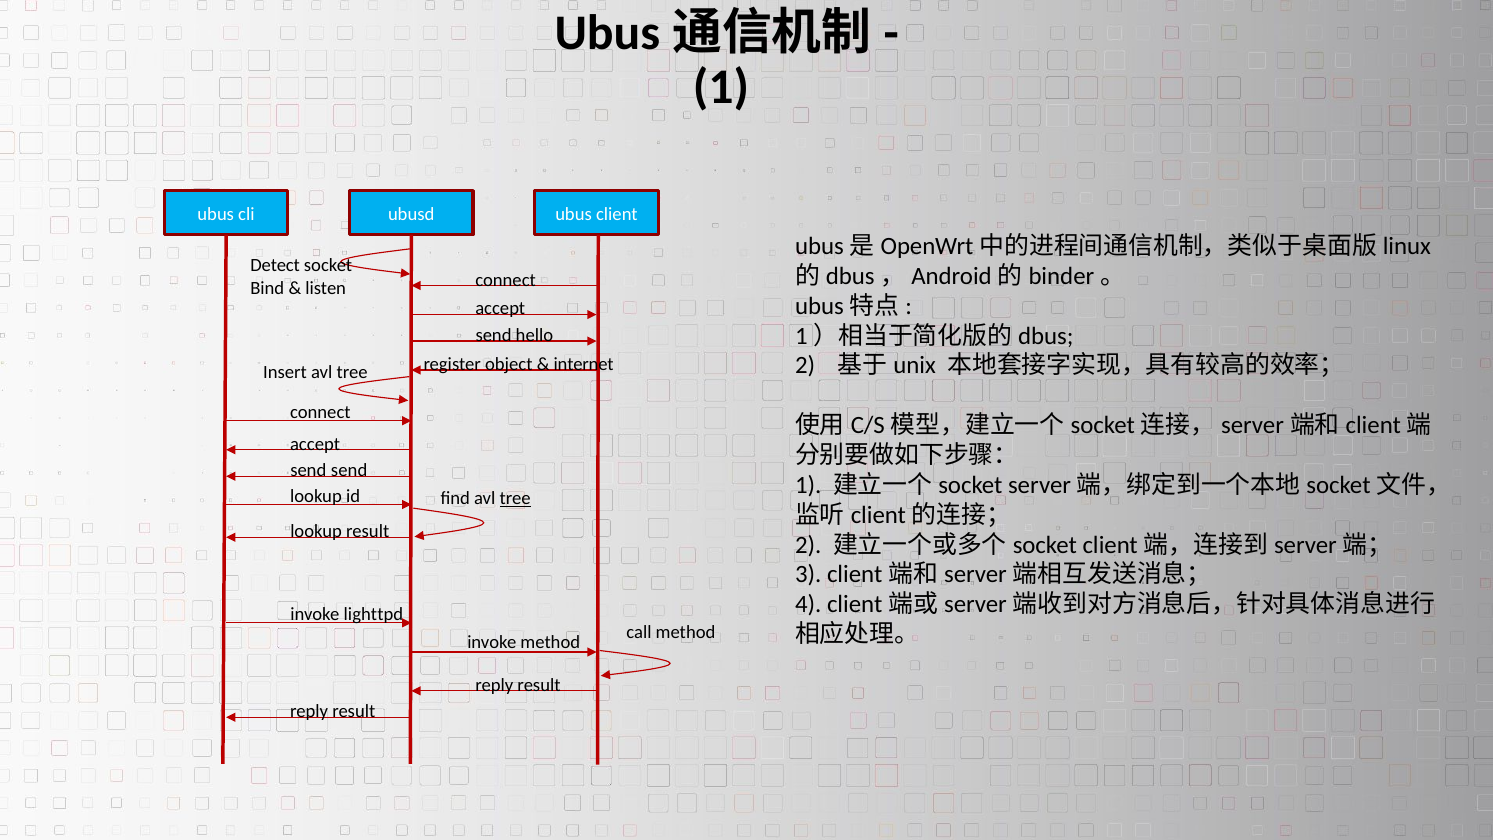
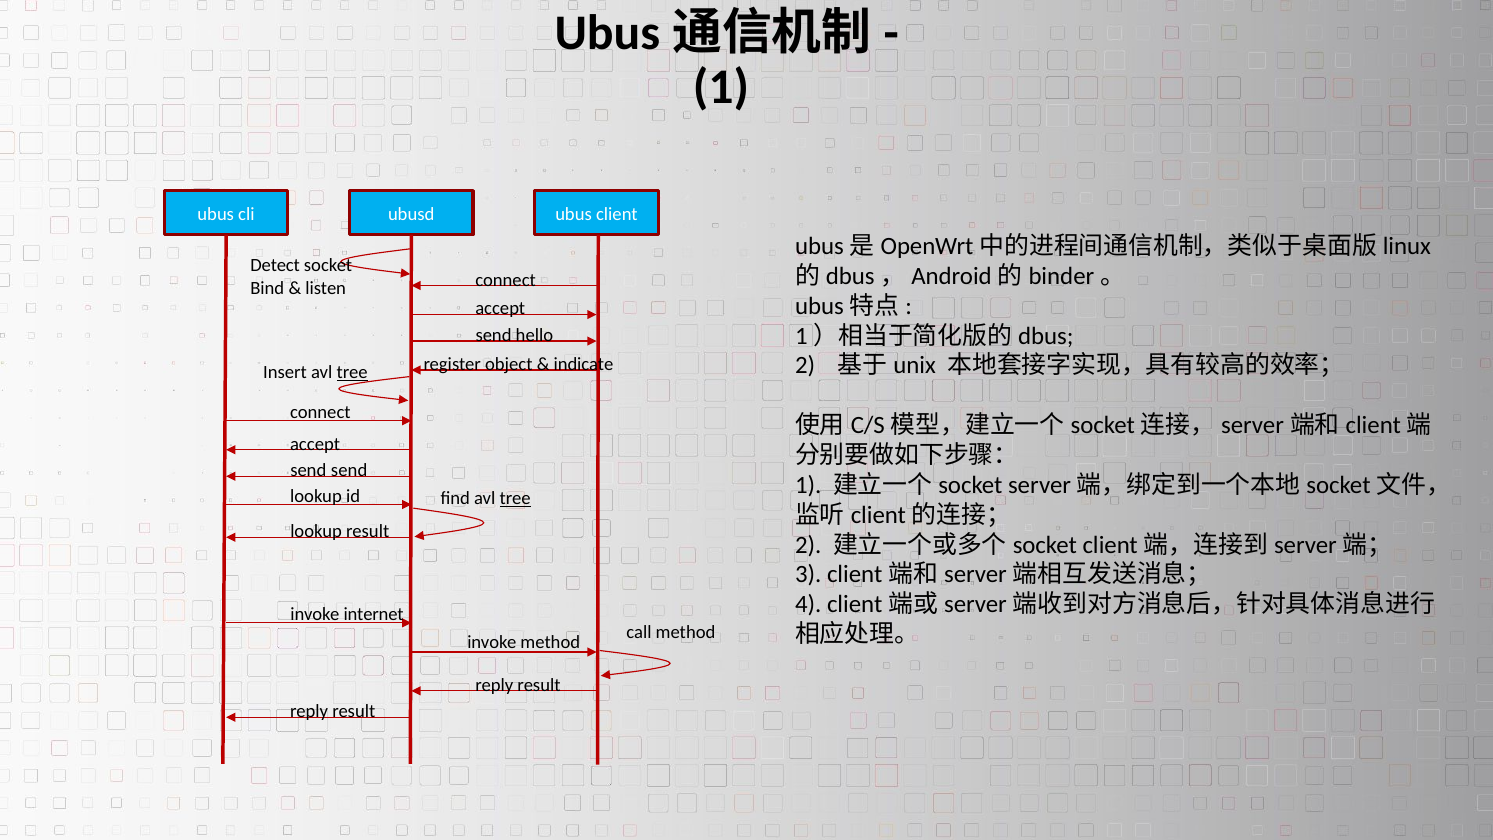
internet: internet -> indicate (584, 364)
tree underline: none -> present (352, 373)
lighttpd: lighttpd -> internet (374, 614)
